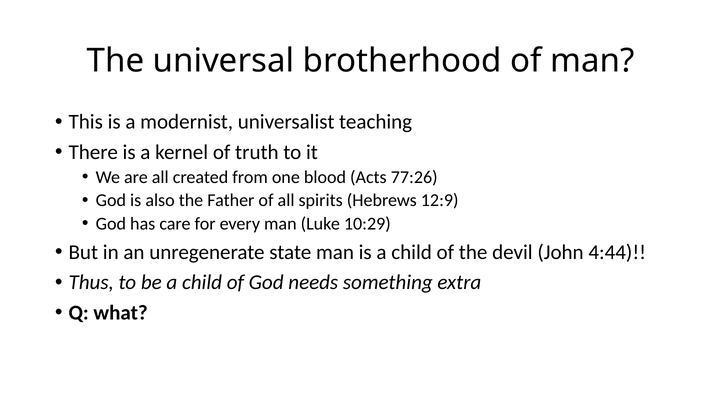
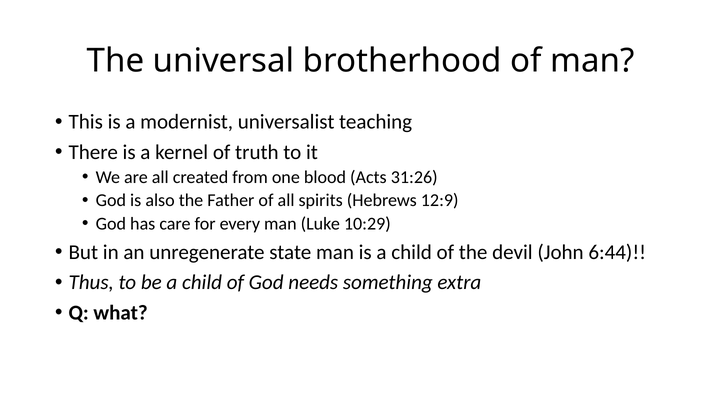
77:26: 77:26 -> 31:26 (414, 177)
4:44: 4:44 -> 6:44 (617, 252)
